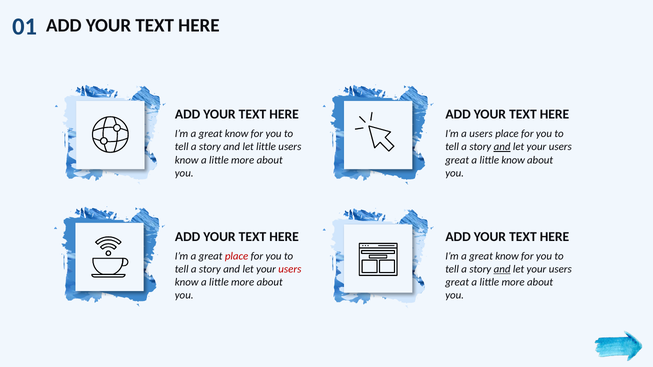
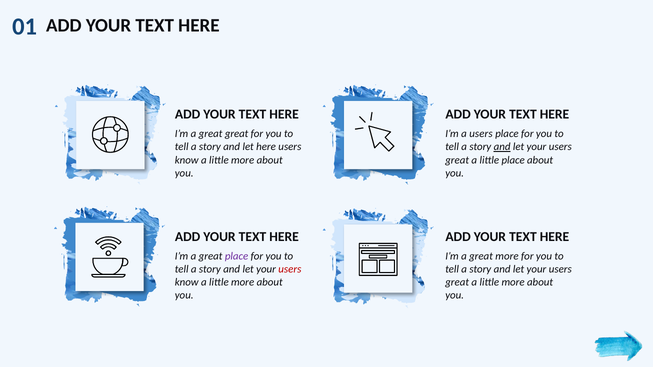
know: know -> great (237, 134)
let little: little -> here (266, 147)
little know: know -> place (513, 160)
place colour: red -> purple (237, 256)
know: know -> more (507, 256)
and underline: present -> none (502, 269)
